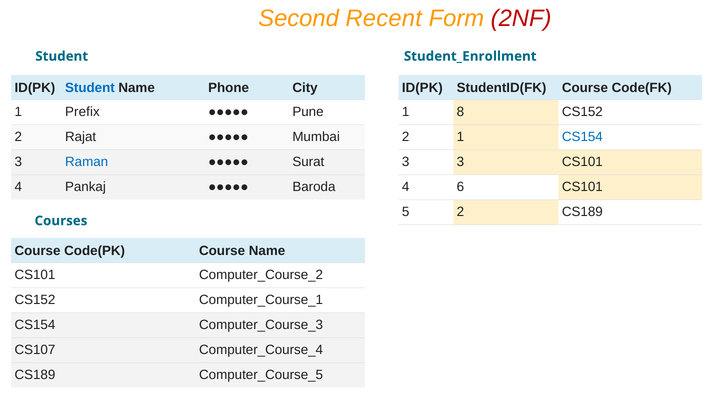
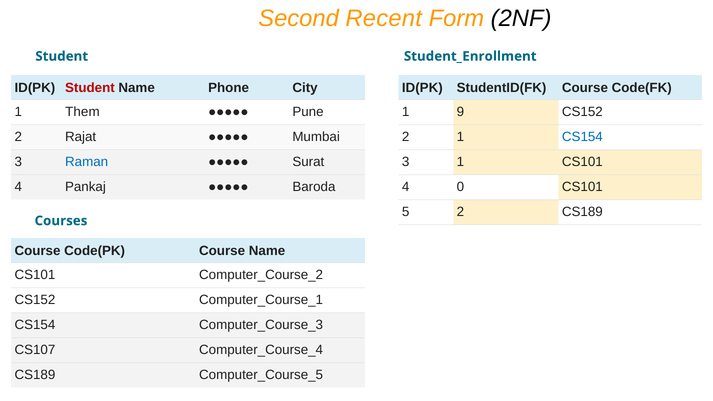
2NF colour: red -> black (521, 19)
Student colour: blue -> red (90, 88)
Prefix: Prefix -> Them (82, 112)
8: 8 -> 9 (460, 112)
3 3: 3 -> 1 (460, 162)
6: 6 -> 0 (460, 187)
